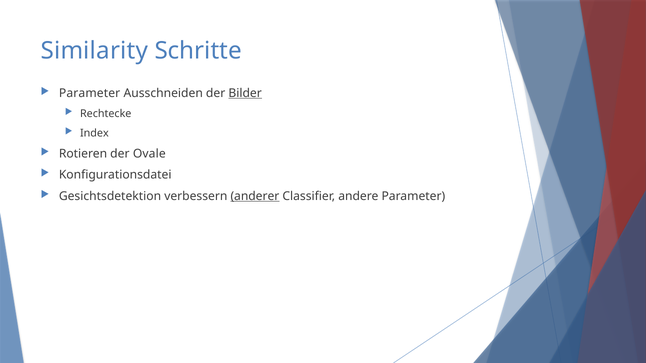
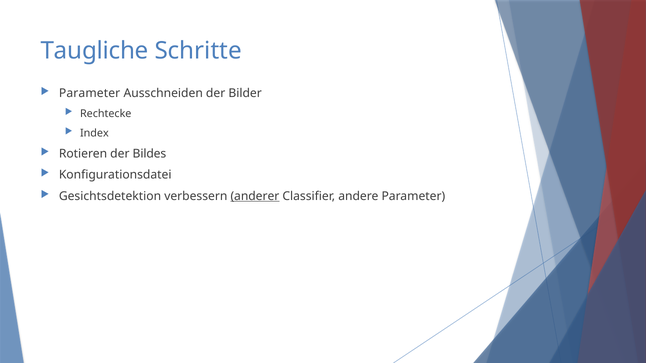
Similarity: Similarity -> Taugliche (95, 51)
Bilder underline: present -> none (245, 93)
Ovale: Ovale -> Bildes (149, 154)
